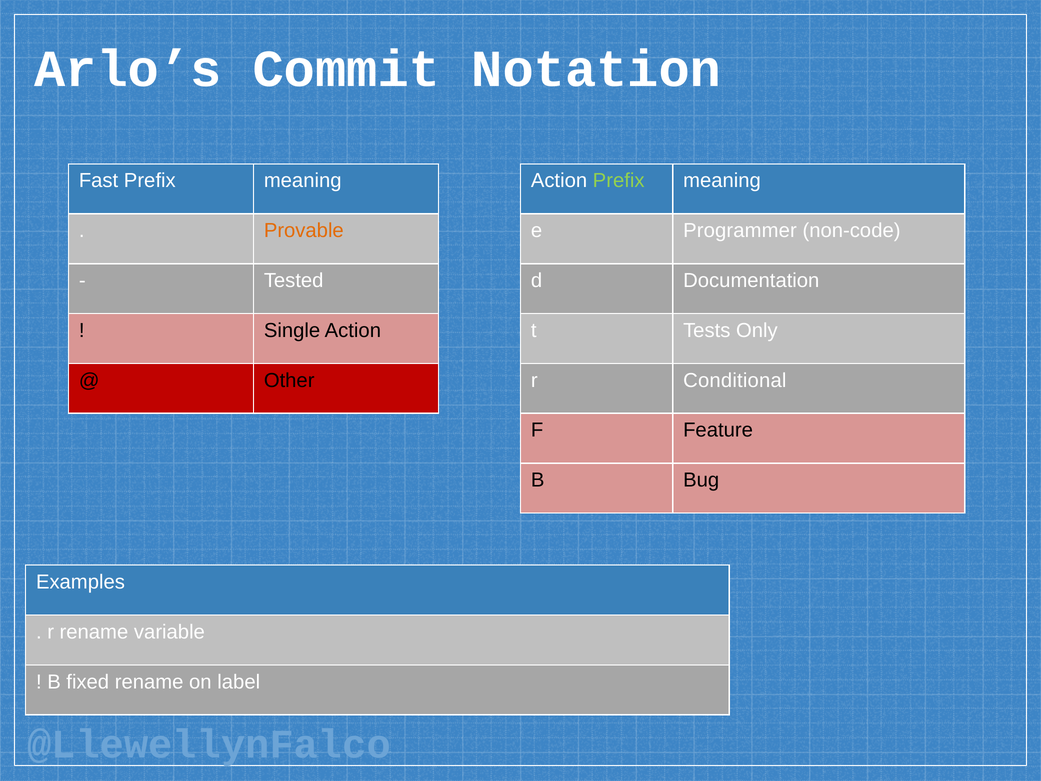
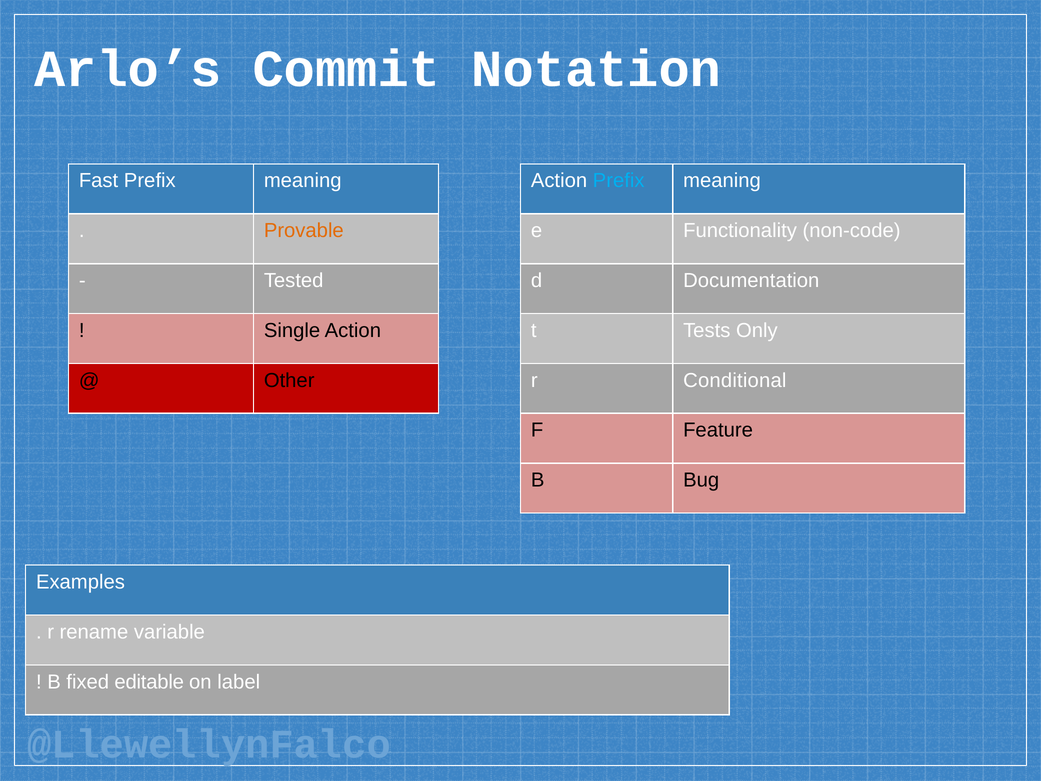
Prefix colour: light green -> light blue (619, 181)
Programmer: Programmer -> Functionality (740, 231)
fixed rename: rename -> editable (149, 682)
